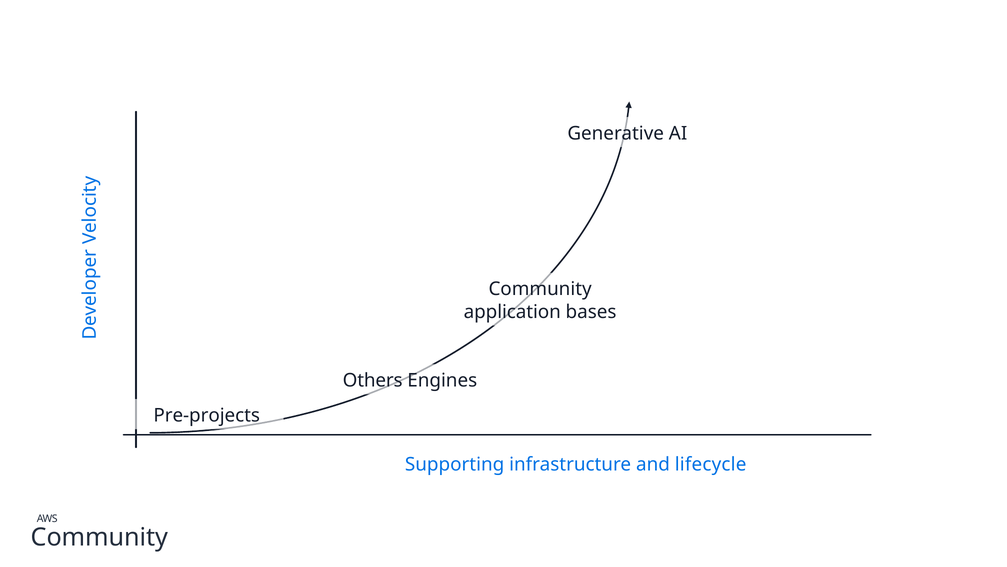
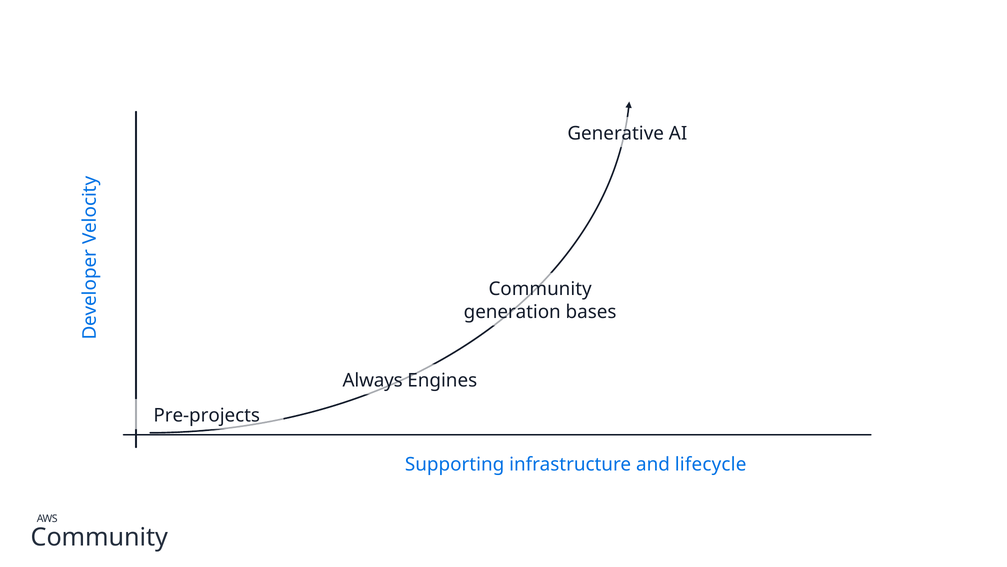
application: application -> generation (512, 312)
Others: Others -> Always (373, 380)
